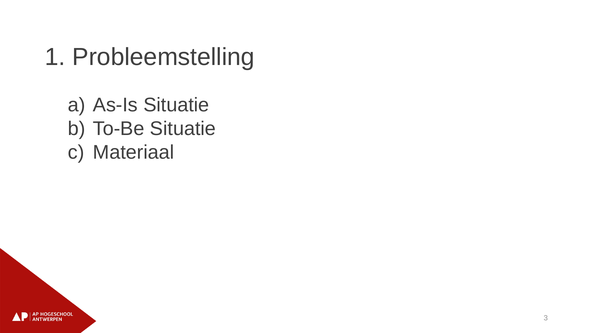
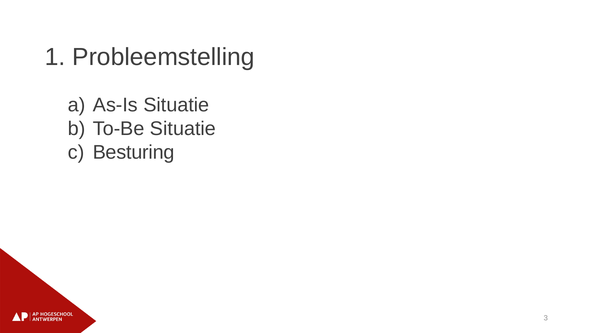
Materiaal: Materiaal -> Besturing (134, 153)
